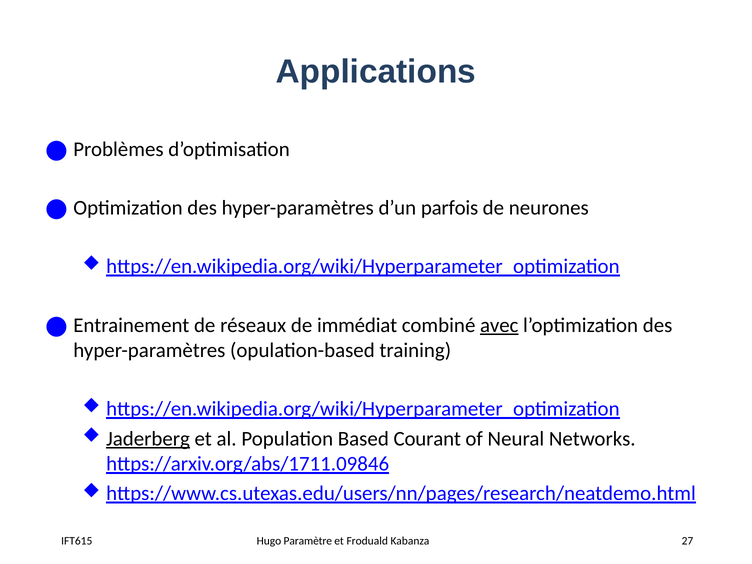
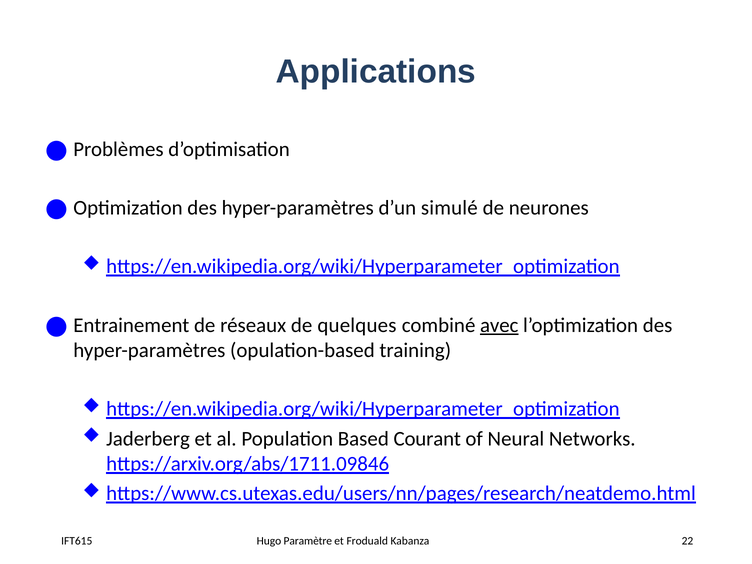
parfois: parfois -> simulé (449, 208)
immédiat: immédiat -> quelques (357, 325)
Jaderberg underline: present -> none (148, 439)
27: 27 -> 22 (687, 541)
